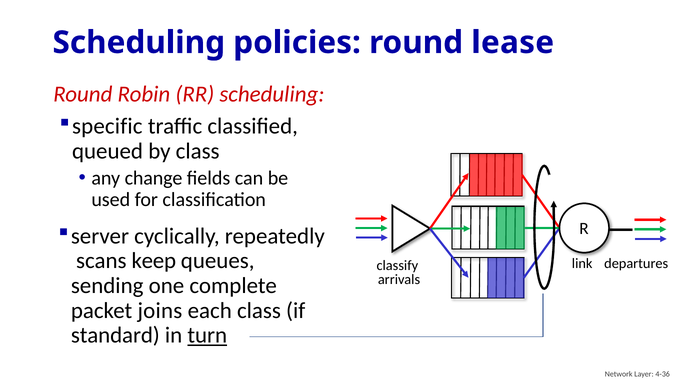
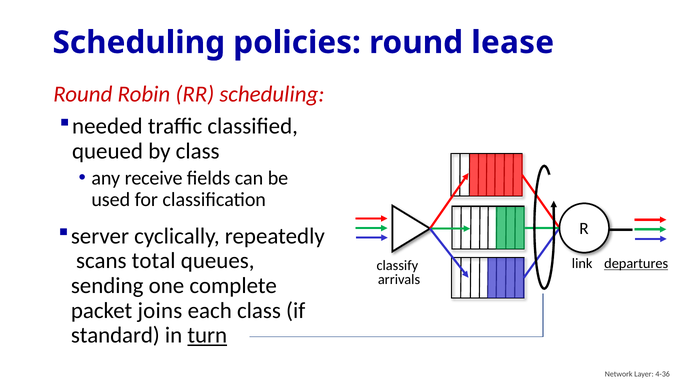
specific: specific -> needed (107, 126)
change: change -> receive (154, 178)
keep: keep -> total (154, 261)
departures underline: none -> present (636, 264)
